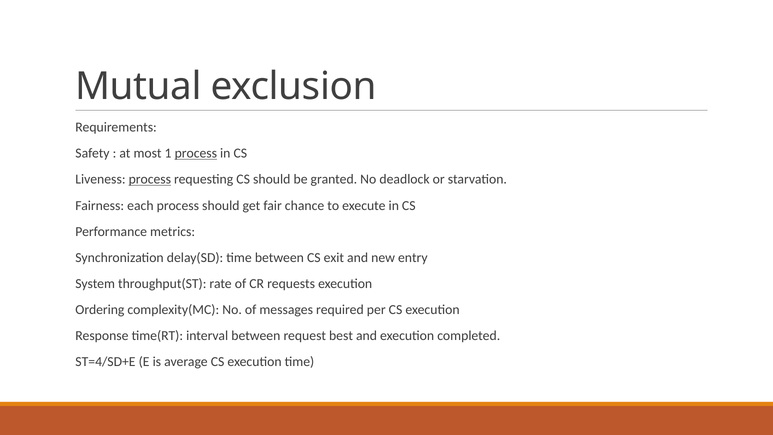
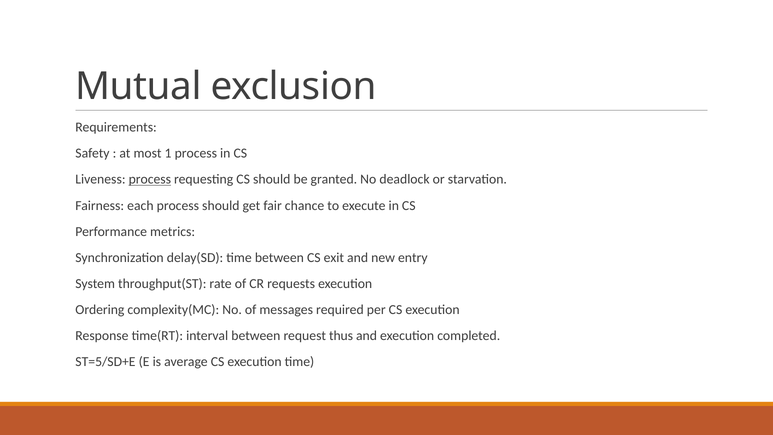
process underline: present -> none (196, 153)
best: best -> thus (341, 336)
ST=4/SD+E: ST=4/SD+E -> ST=5/SD+E (105, 362)
